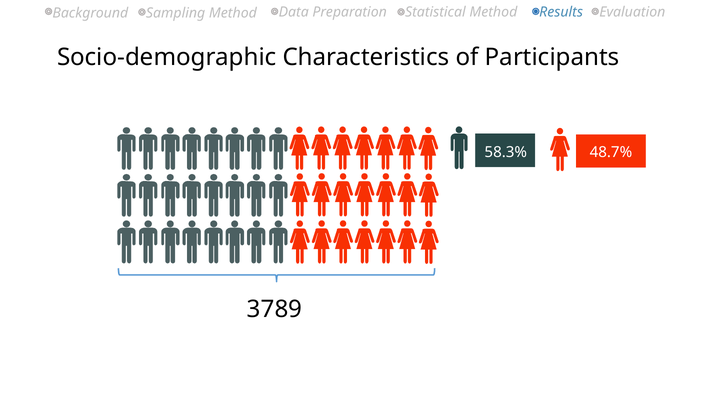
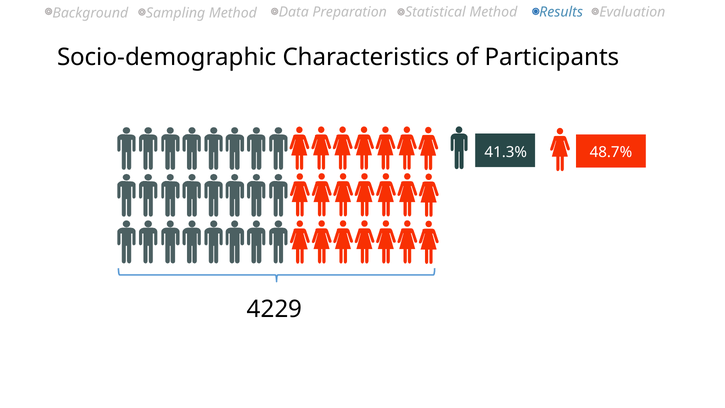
58.3%: 58.3% -> 41.3% (506, 152)
3789: 3789 -> 4229 (275, 309)
